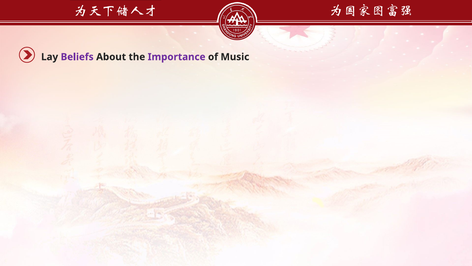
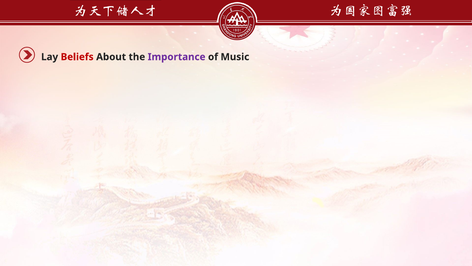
Beliefs colour: purple -> red (77, 57)
